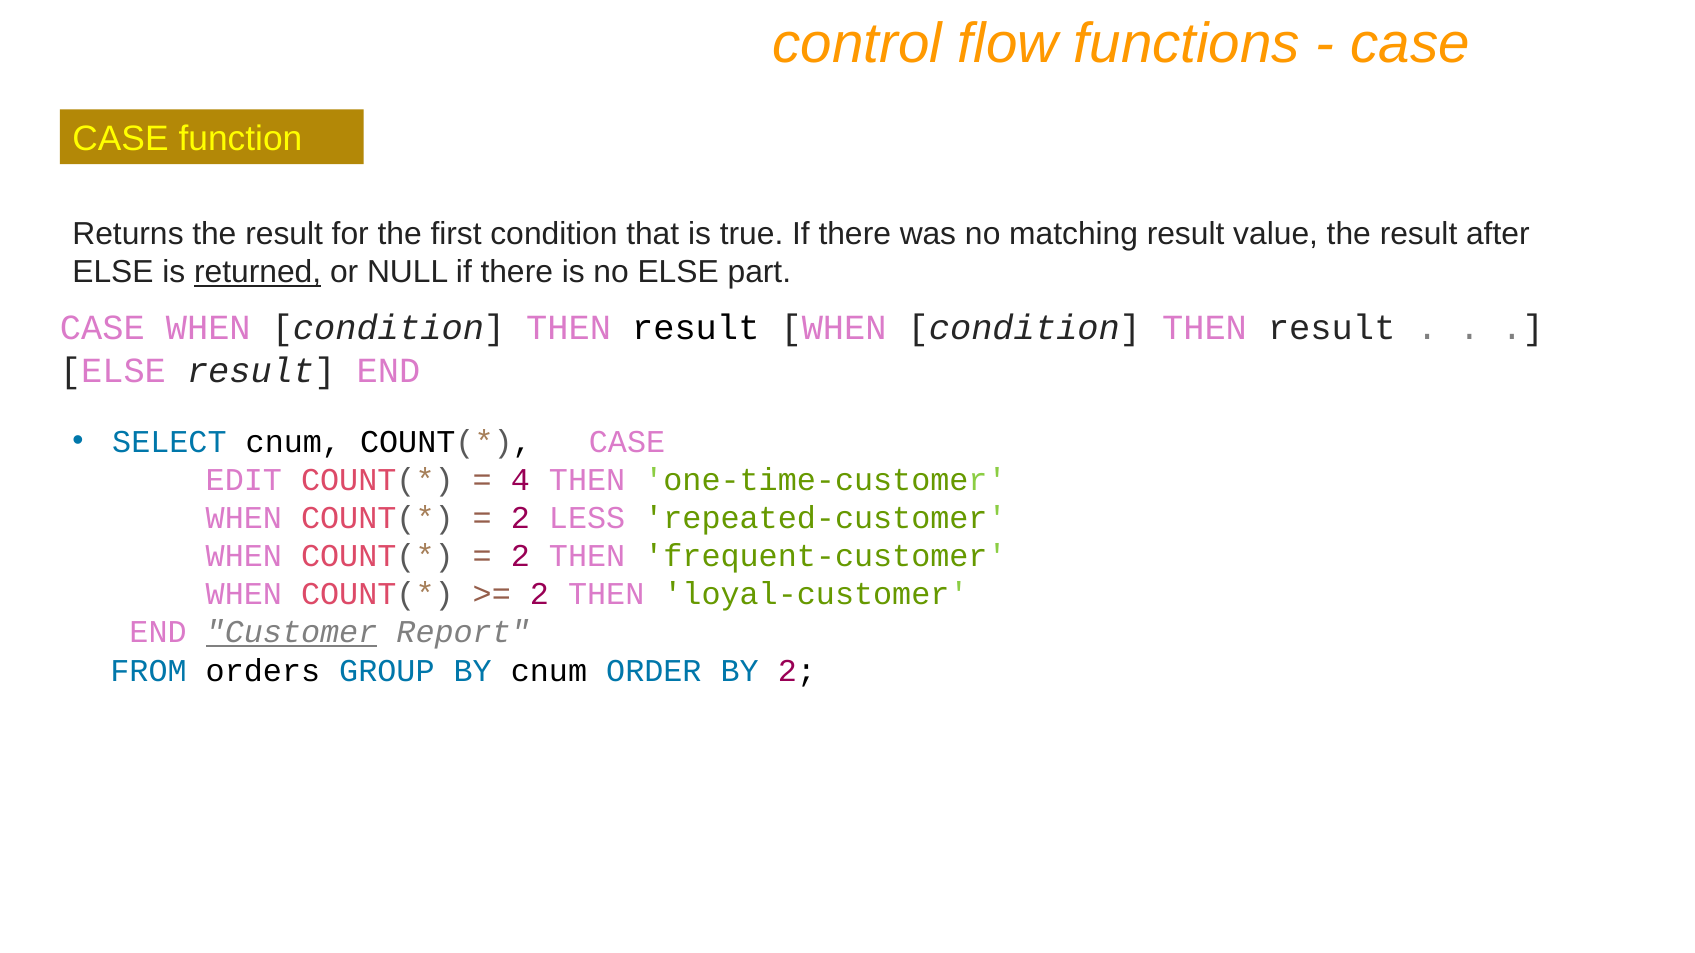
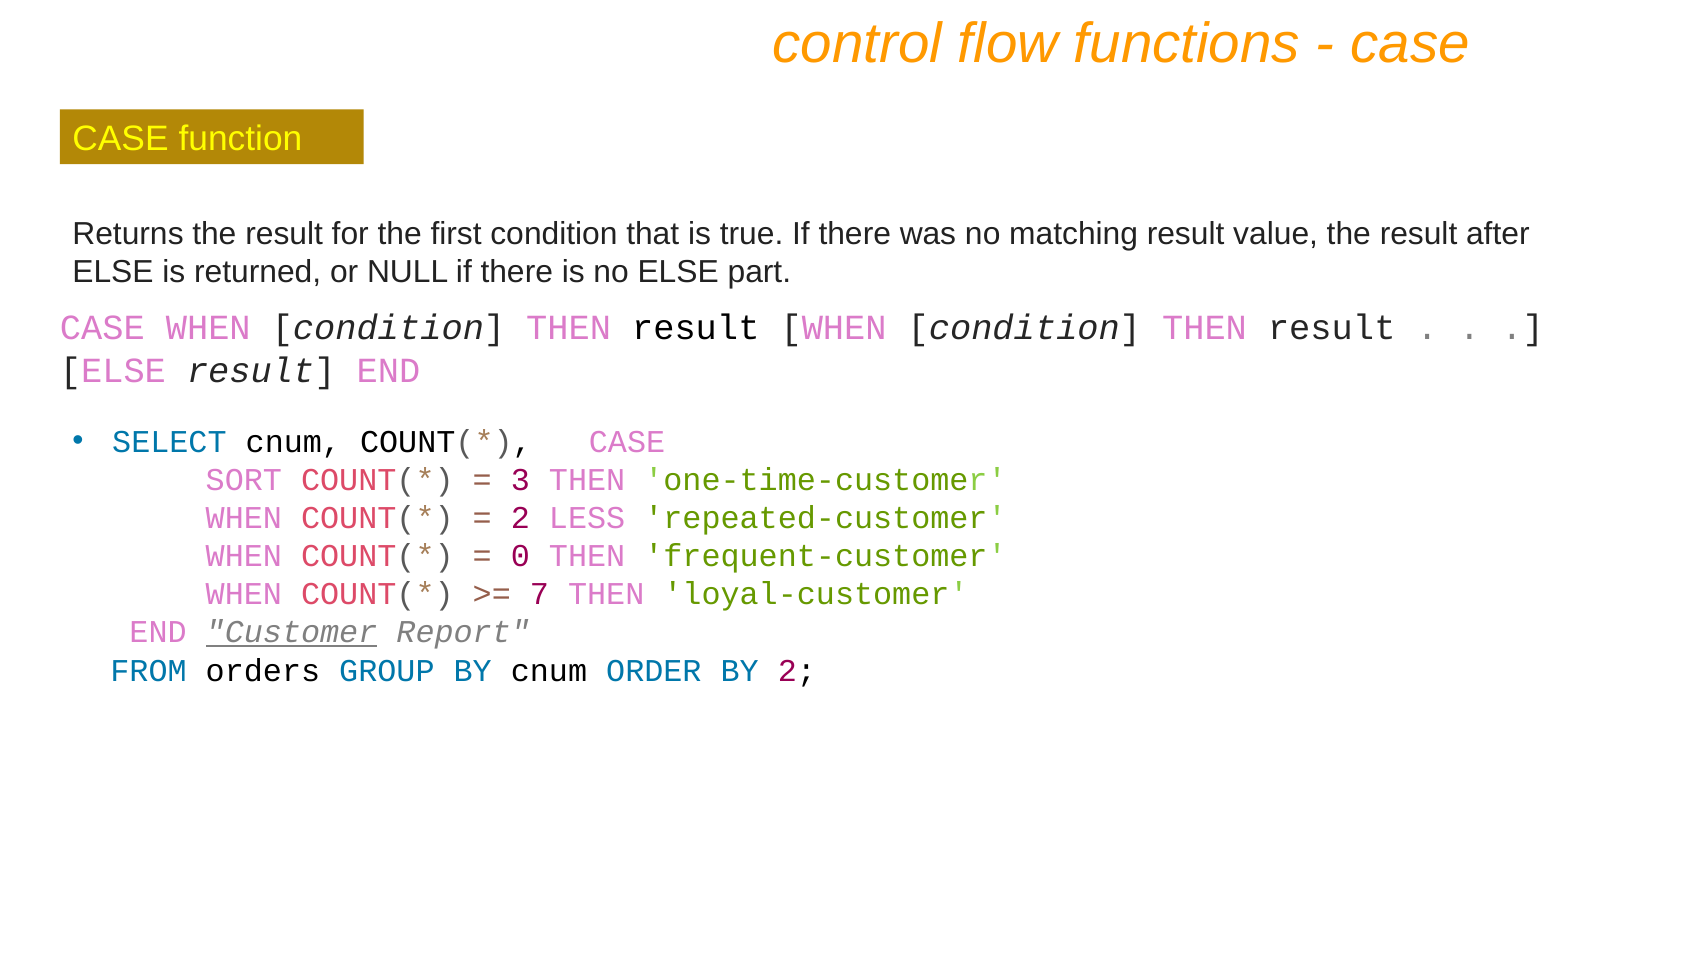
returned underline: present -> none (258, 272)
EDIT: EDIT -> SORT (244, 480)
4: 4 -> 3 (520, 480)
2: 2 -> 0 (520, 556)
2: 2 -> 7 (539, 595)
